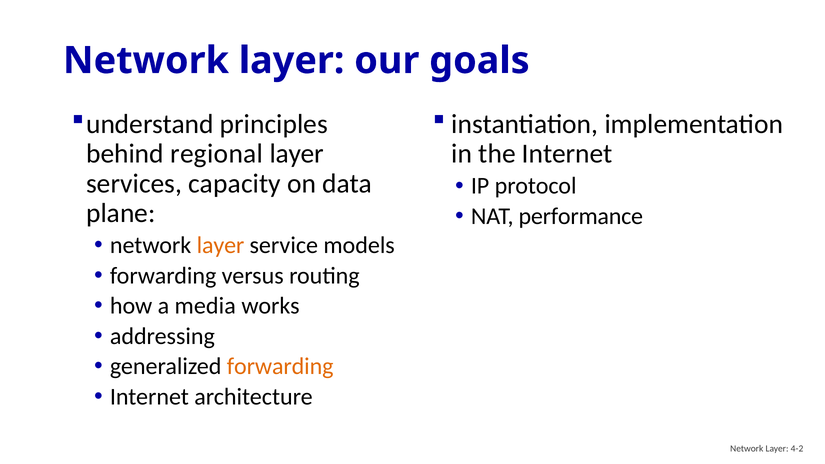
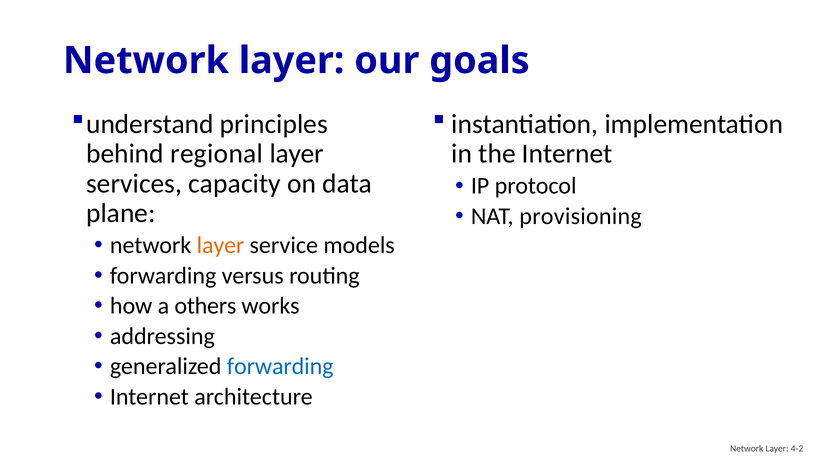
performance: performance -> provisioning (581, 216)
media: media -> others (205, 306)
forwarding colour: orange -> blue (280, 366)
